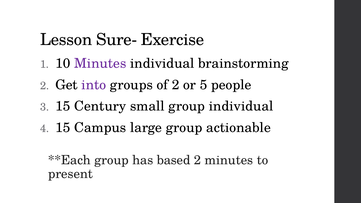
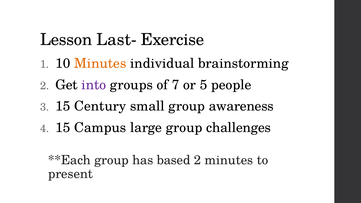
Sure-: Sure- -> Last- (116, 40)
Minutes colour: purple -> orange (100, 63)
of 2: 2 -> 7 (176, 85)
group individual: individual -> awareness (241, 106)
actionable: actionable -> challenges (239, 128)
